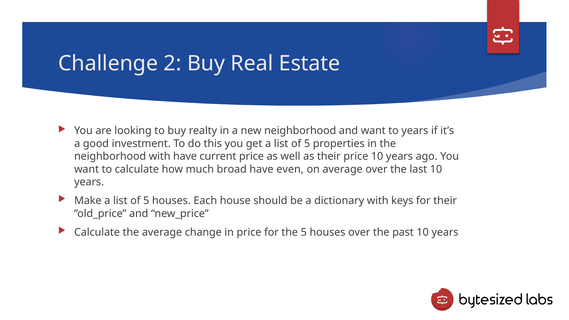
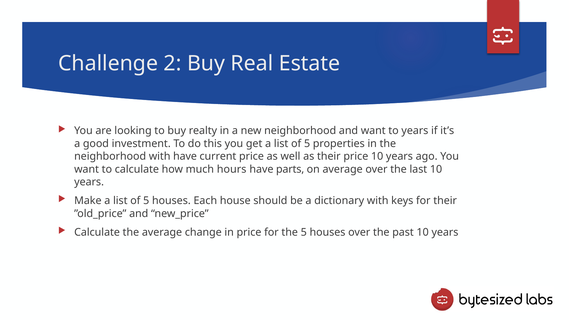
broad: broad -> hours (232, 169)
even: even -> parts (290, 169)
